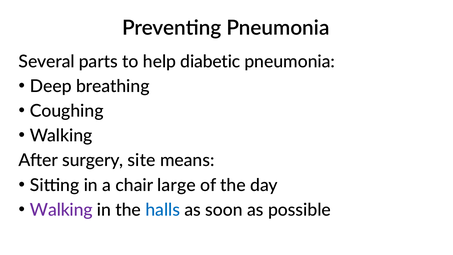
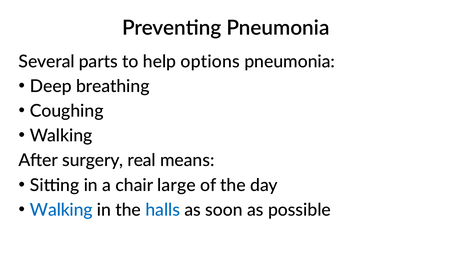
diabetic: diabetic -> options (210, 62)
site: site -> real (142, 160)
Walking colour: purple -> blue (61, 210)
